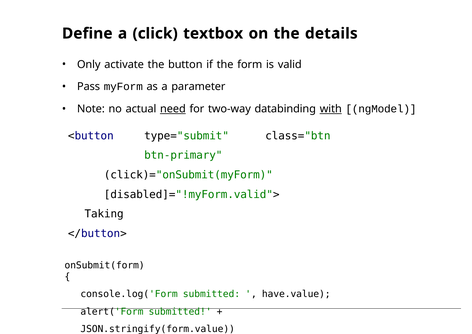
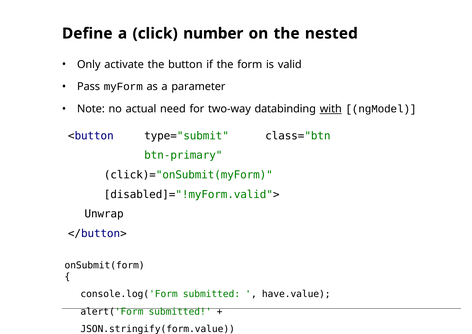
textbox: textbox -> number (213, 33)
details: details -> nested (331, 33)
need underline: present -> none (173, 109)
Taking: Taking -> Unwrap (104, 214)
